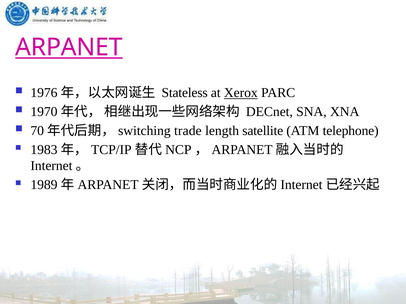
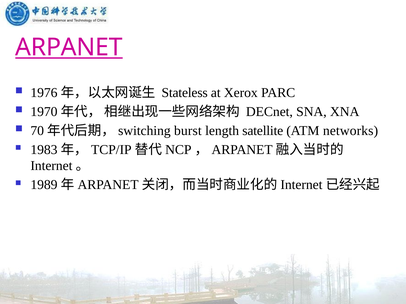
Xerox underline: present -> none (241, 93)
trade: trade -> burst (188, 131)
telephone: telephone -> networks (351, 131)
